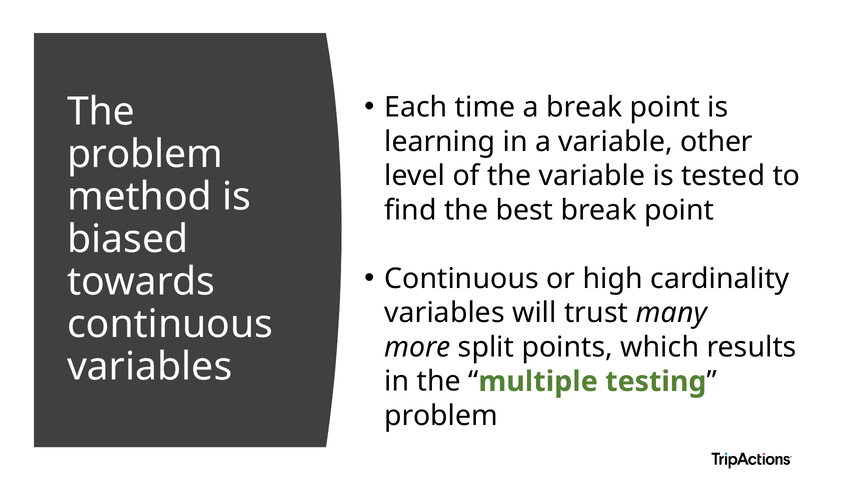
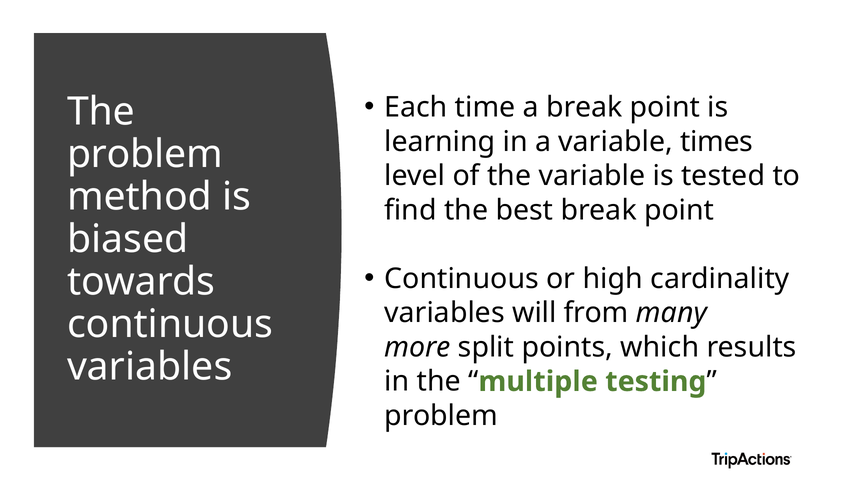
other: other -> times (717, 141)
trust: trust -> from (596, 313)
